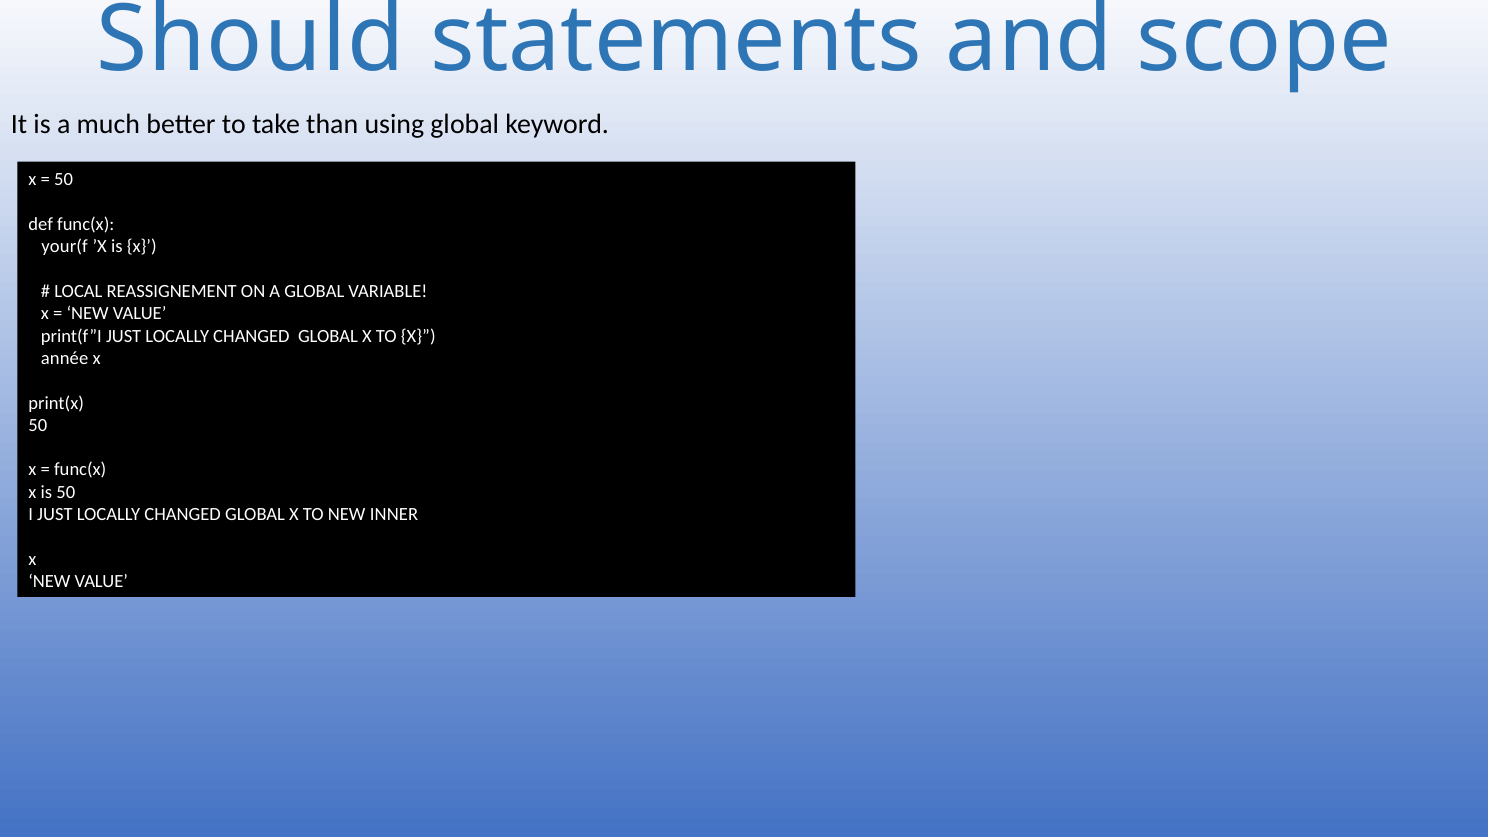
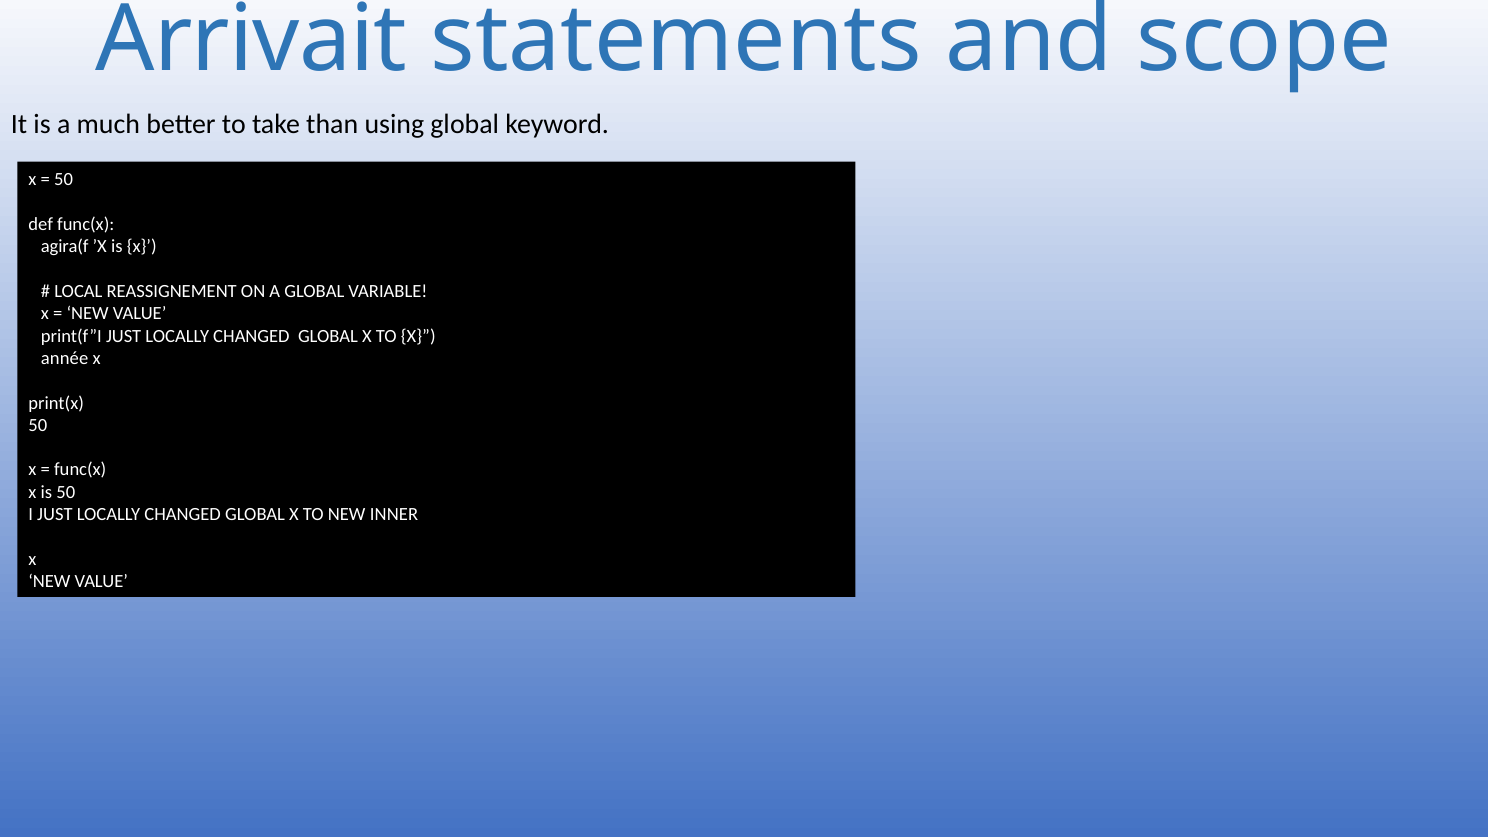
Should: Should -> Arrivait (252, 40)
your(f: your(f -> agira(f (65, 247)
